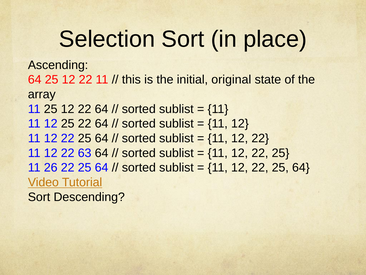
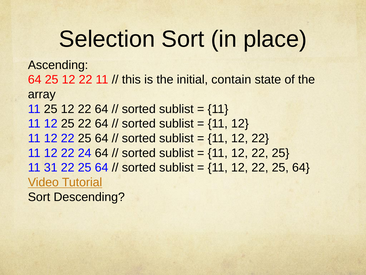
original: original -> contain (231, 80)
63: 63 -> 24 (85, 153)
26: 26 -> 31 (51, 167)
